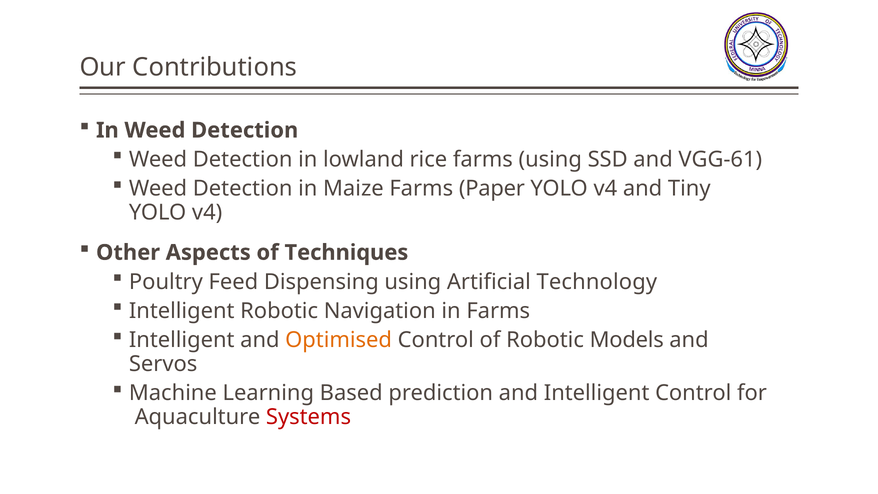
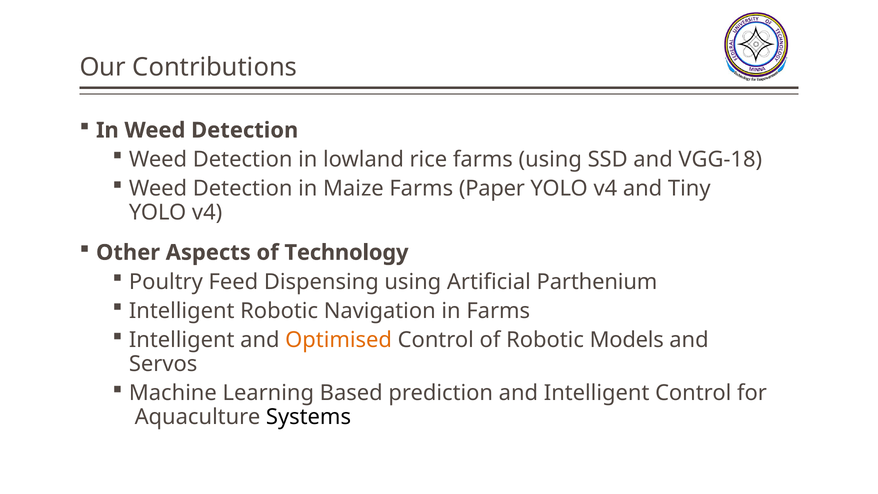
VGG-61: VGG-61 -> VGG-18 (720, 159)
Techniques: Techniques -> Technology (346, 252)
Technology: Technology -> Parthenium (597, 282)
Systems colour: red -> black (308, 417)
